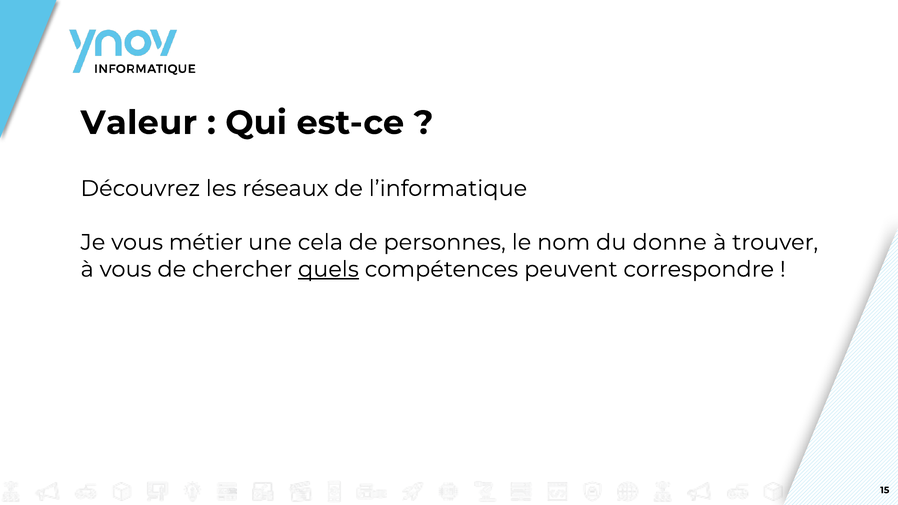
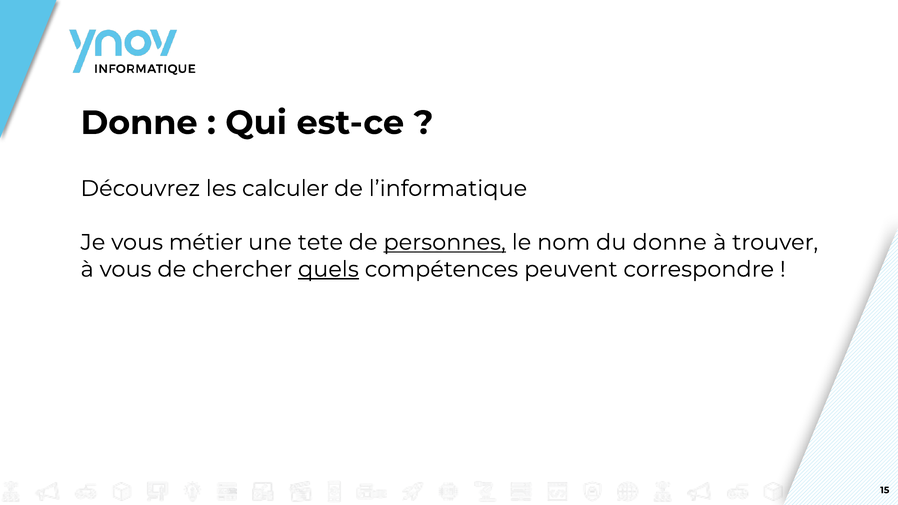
Valeur: Valeur -> Donne (139, 123)
réseaux: réseaux -> calculer (285, 189)
cela: cela -> tete (320, 242)
personnes underline: none -> present (445, 242)
